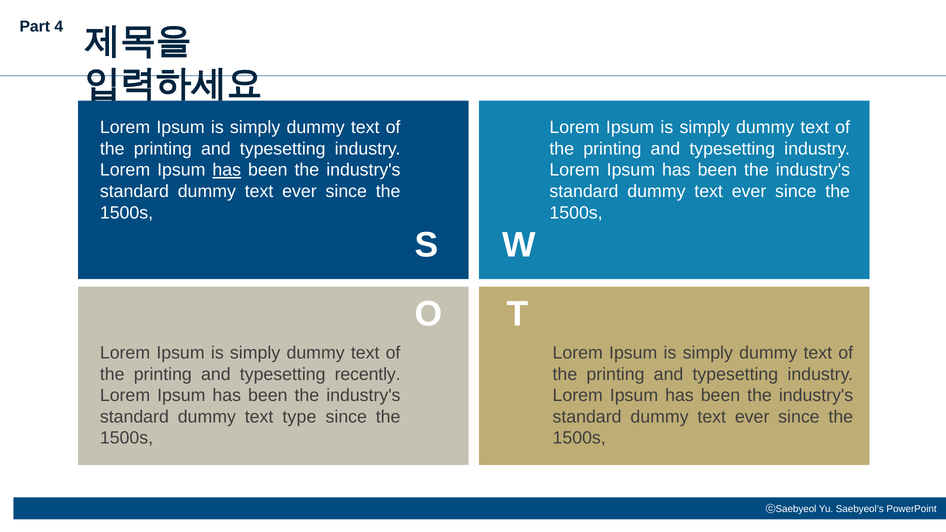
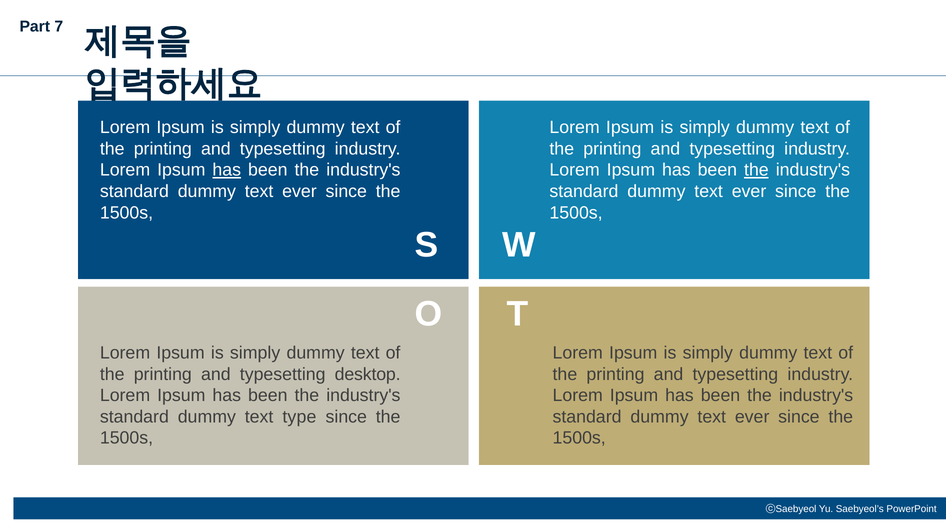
4: 4 -> 7 (59, 26)
the underline: none -> present (756, 170)
recently: recently -> desktop (368, 374)
